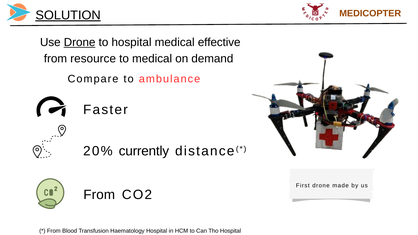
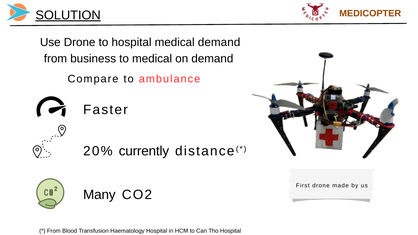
Drone underline: present -> none (80, 42)
medical effective: effective -> demand (219, 42)
resource: resource -> business (93, 59)
From: From -> Many (99, 195)
